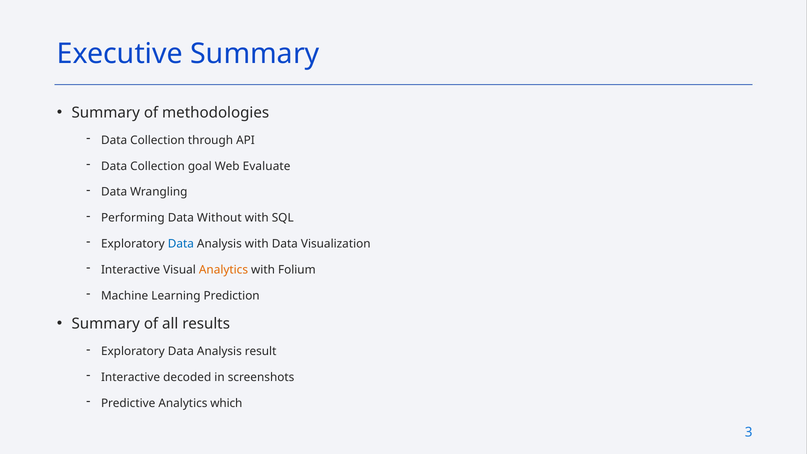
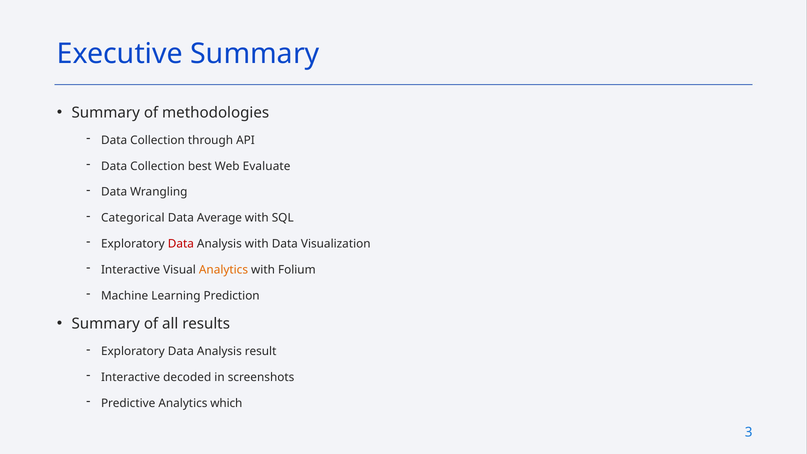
goal: goal -> best (200, 166)
Performing: Performing -> Categorical (133, 218)
Without: Without -> Average (219, 218)
Data colour: blue -> red (181, 244)
